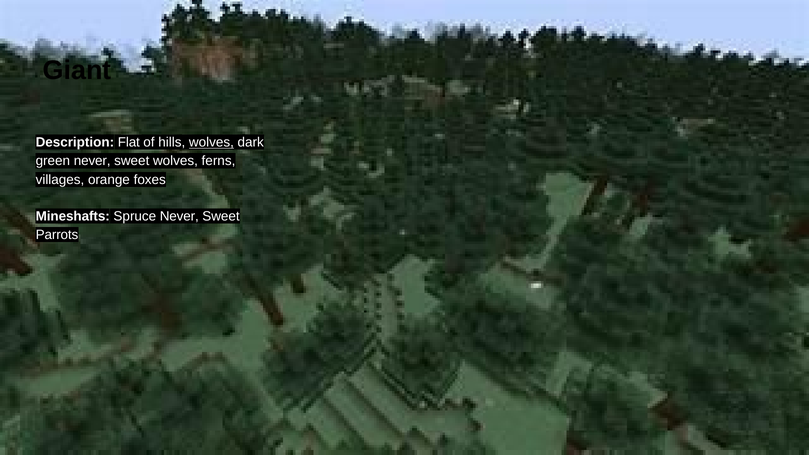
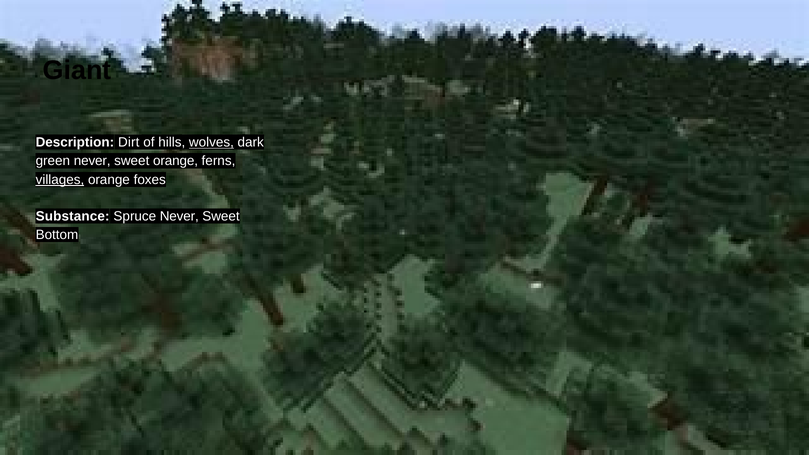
Flat: Flat -> Dirt (129, 142)
sweet wolves: wolves -> orange (176, 161)
villages underline: none -> present (60, 180)
Mineshafts: Mineshafts -> Substance (73, 216)
Parrots: Parrots -> Bottom (57, 235)
